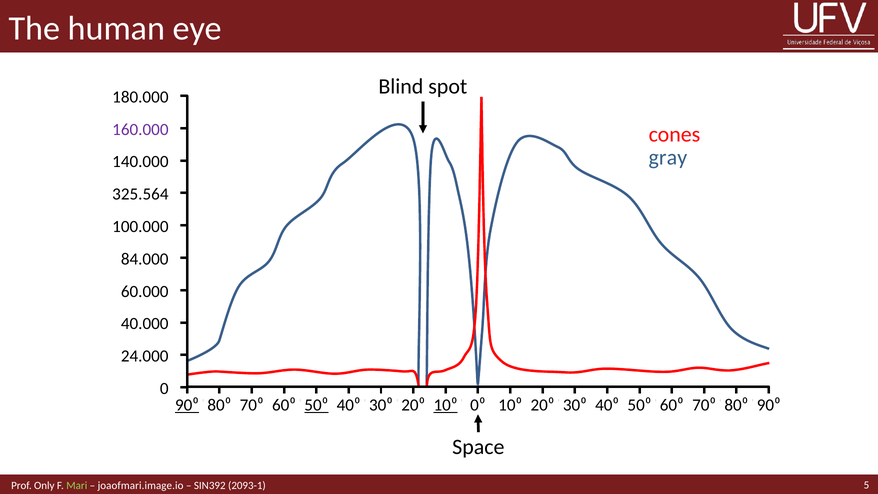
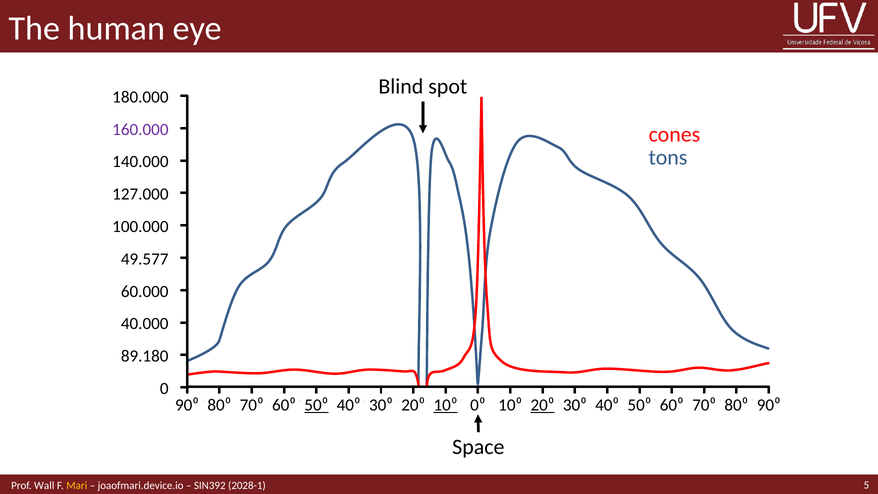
gray: gray -> tons (668, 158)
325.564: 325.564 -> 127.000 (140, 194)
84.000: 84.000 -> 49.577 (145, 259)
24.000: 24.000 -> 89.180 (145, 356)
90⁰ underline: present -> none (187, 405)
20⁰ underline: none -> present (543, 405)
Only: Only -> Wall (44, 485)
Mari colour: light green -> yellow (77, 485)
joaofmari.image.io: joaofmari.image.io -> joaofmari.device.io (141, 485)
2093-1: 2093-1 -> 2028-1 (247, 485)
